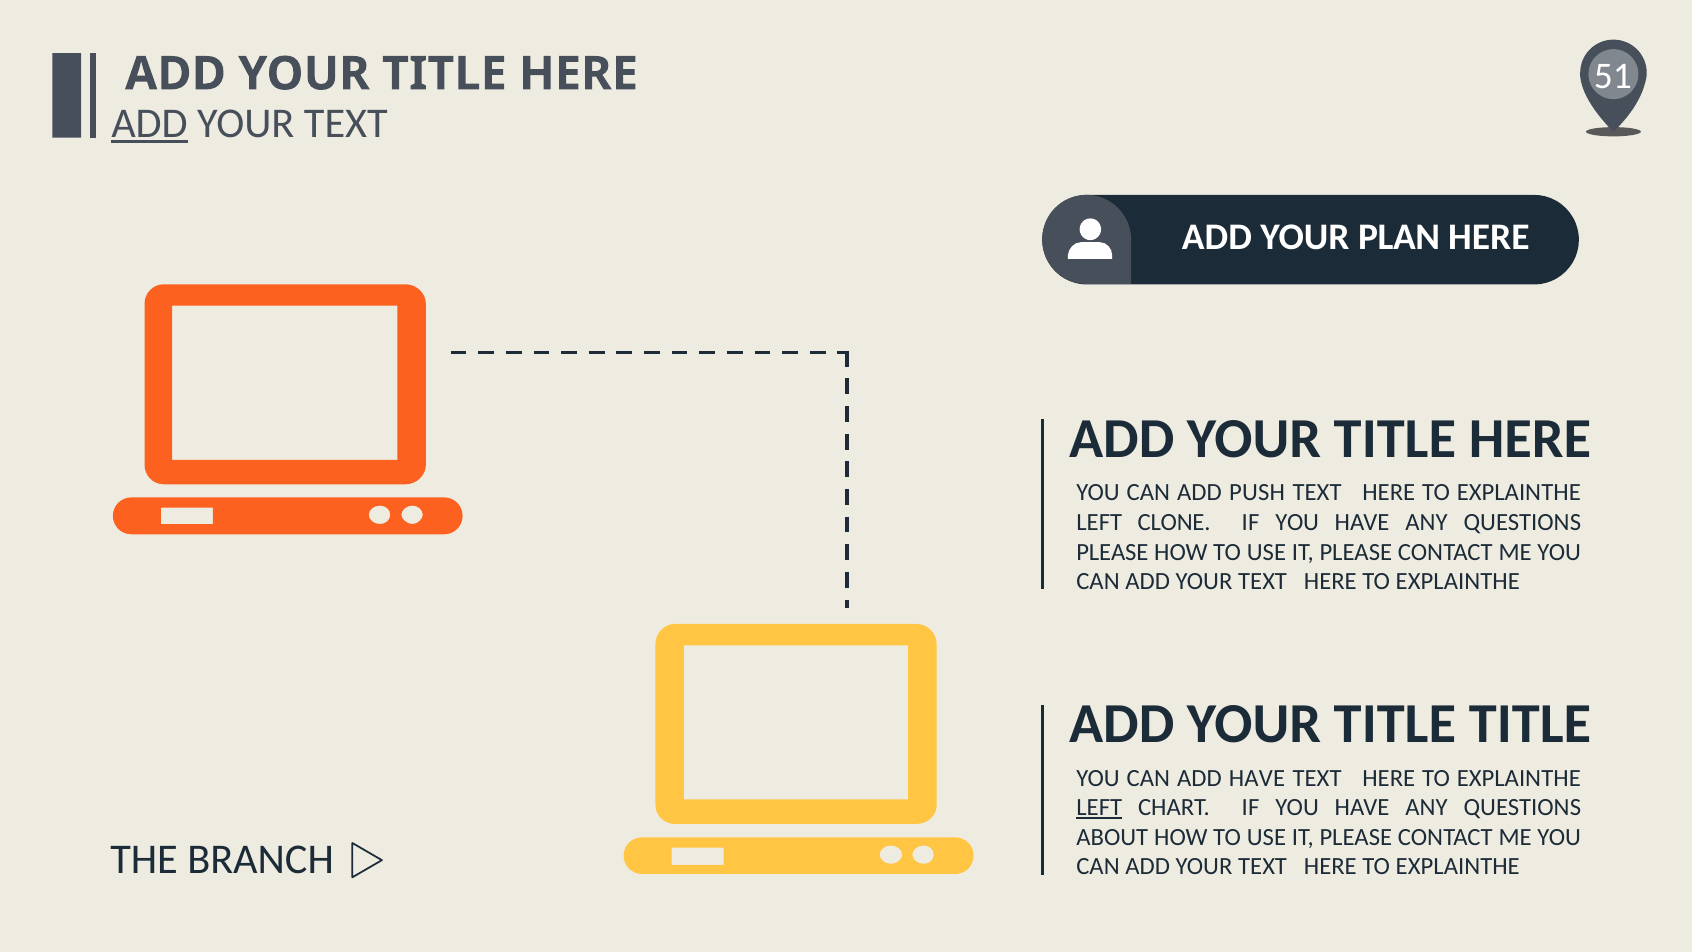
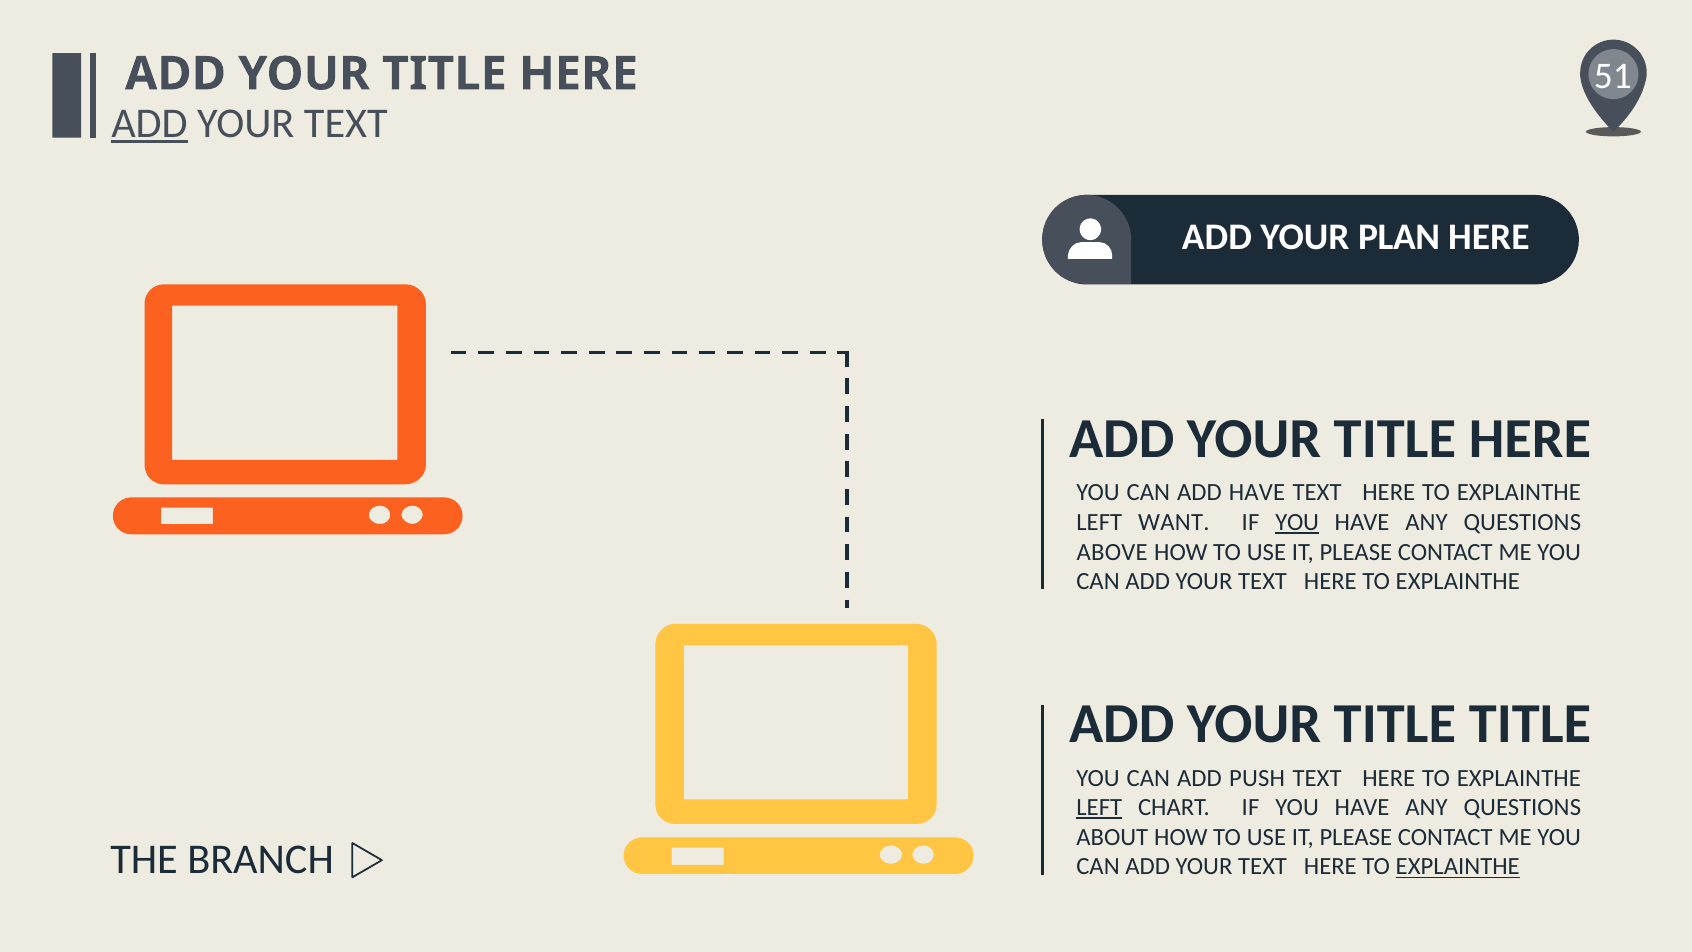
ADD PUSH: PUSH -> HAVE (1257, 493)
CLONE: CLONE -> WANT (1174, 522)
YOU underline: none -> present (1297, 522)
PLEASE: PLEASE -> ABOVE (1112, 552)
ADD HAVE: HAVE -> PUSH (1257, 778)
EXPLAINTHE underline: none -> present (1458, 867)
